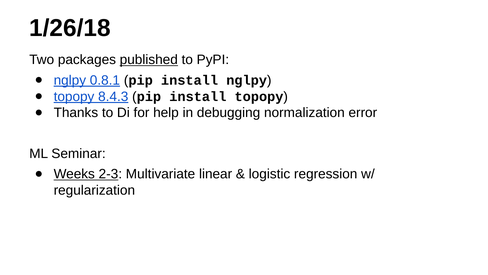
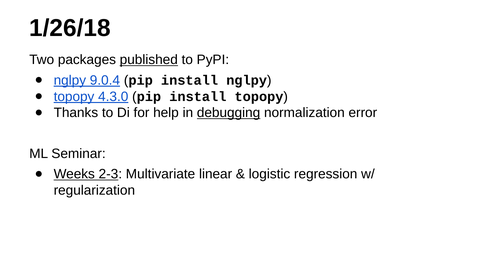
0.8.1: 0.8.1 -> 9.0.4 (105, 80)
8.4.3: 8.4.3 -> 4.3.0 (113, 96)
debugging underline: none -> present (229, 113)
